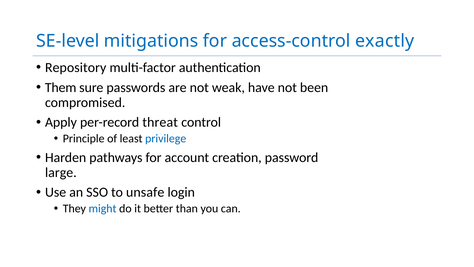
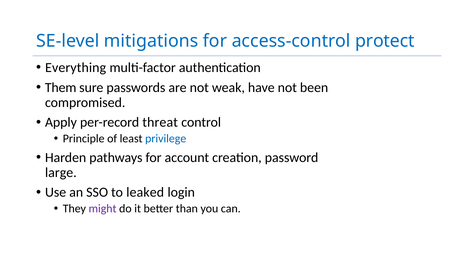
exactly: exactly -> protect (385, 41)
Repository: Repository -> Everything (76, 67)
unsafe: unsafe -> leaked (145, 192)
might colour: blue -> purple (103, 208)
